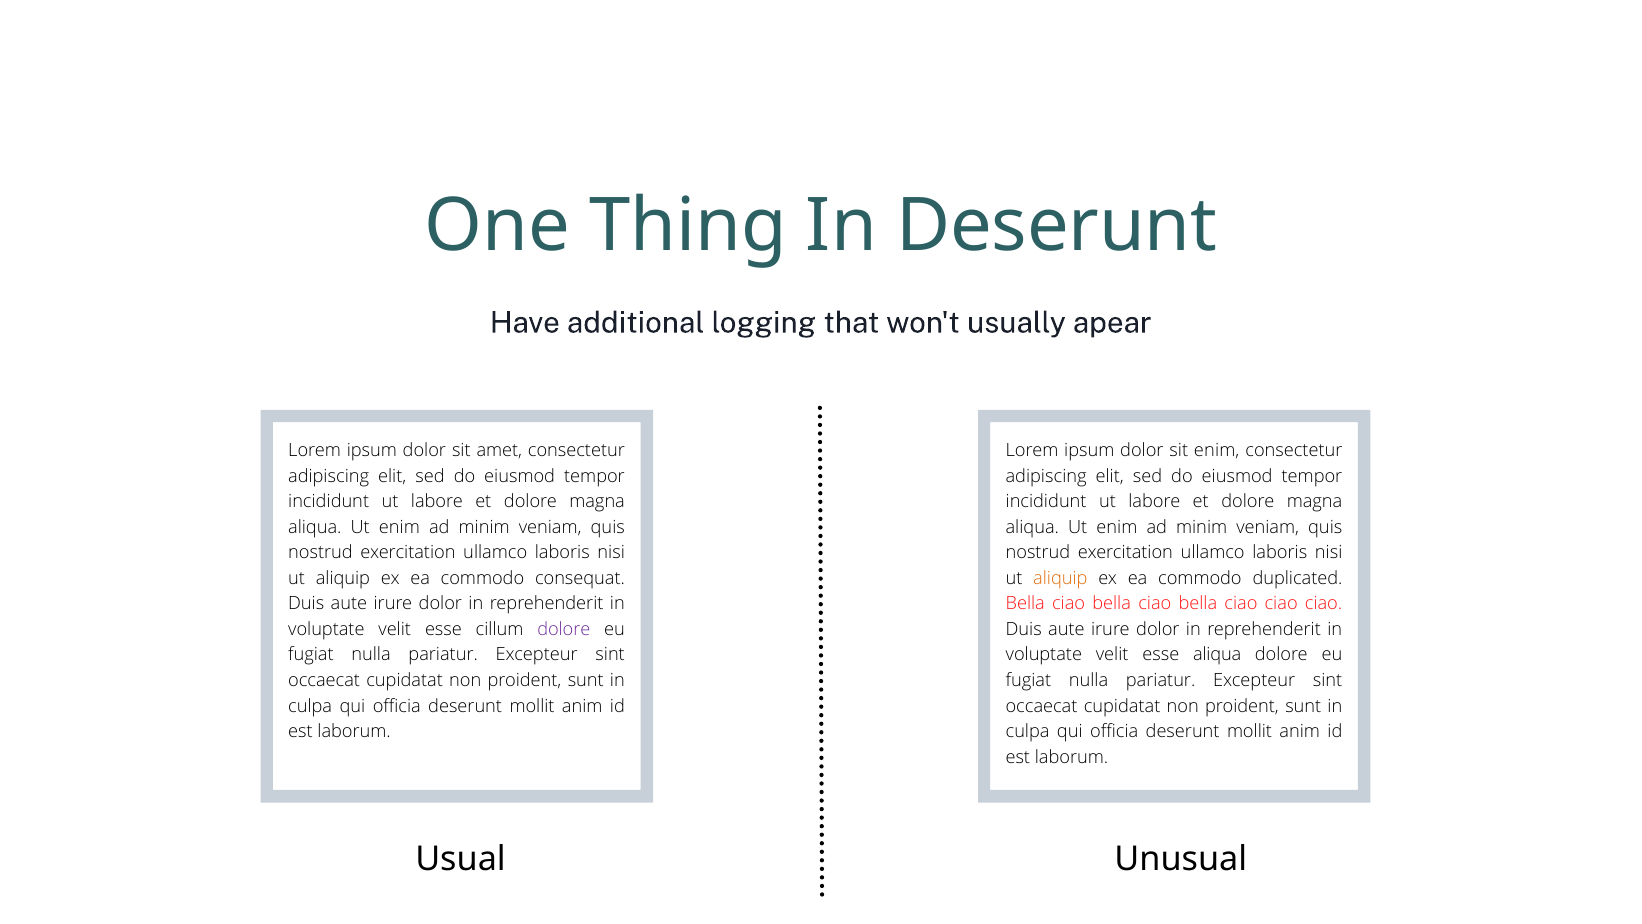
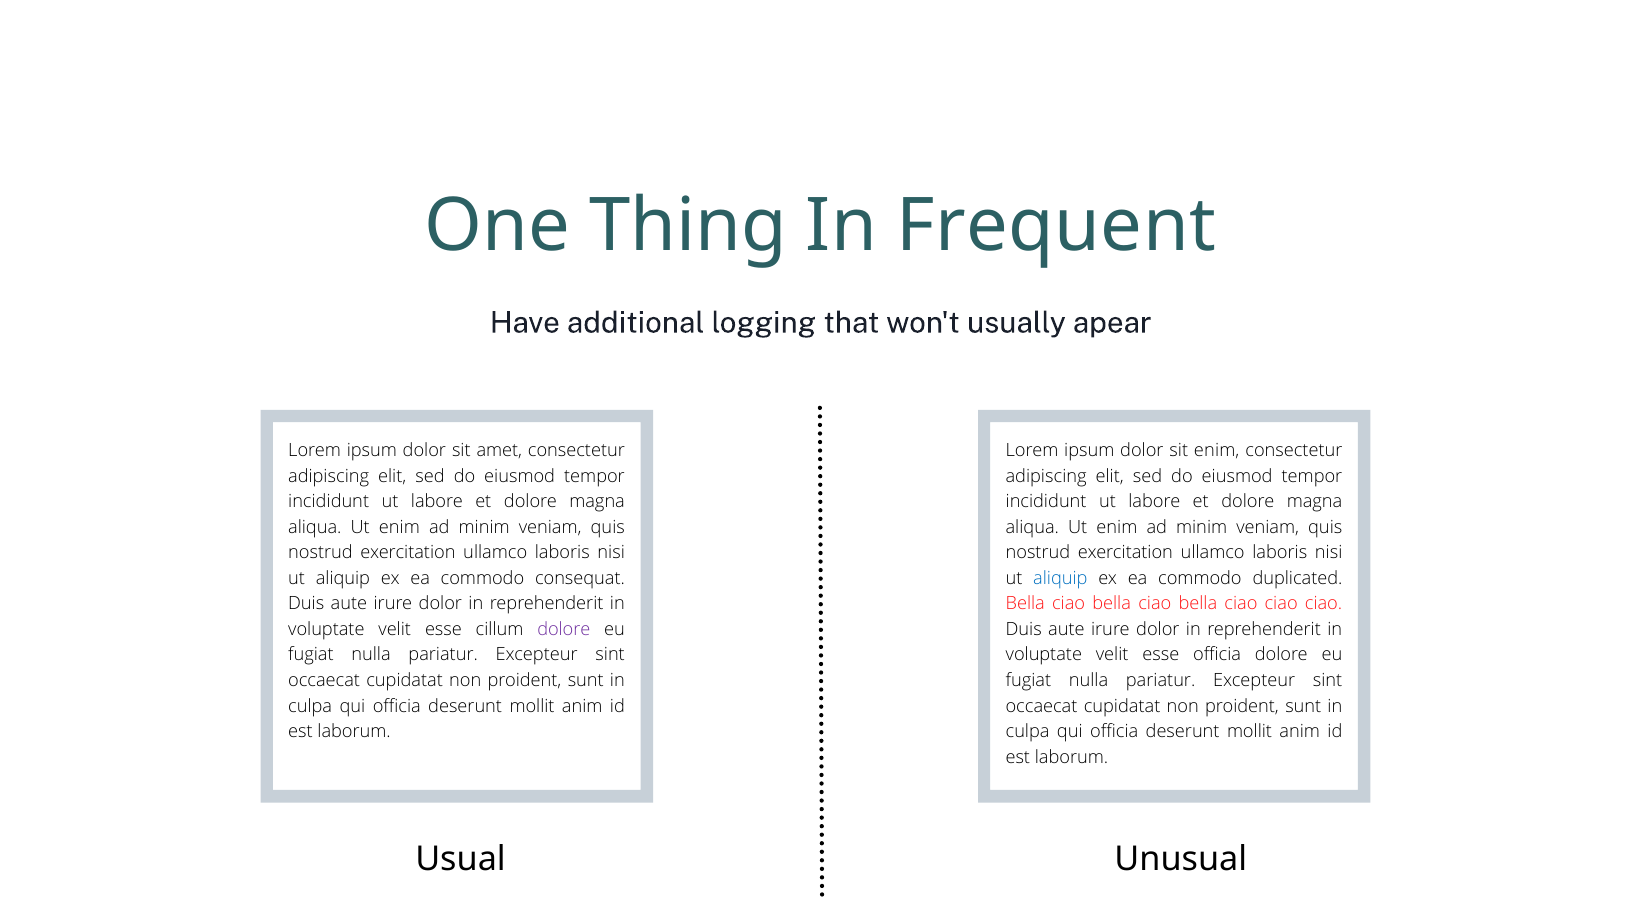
In Deserunt: Deserunt -> Frequent (1056, 226)
aliquip colour: orange -> blue (1060, 578)
esse aliqua: aliqua -> officia (1217, 655)
